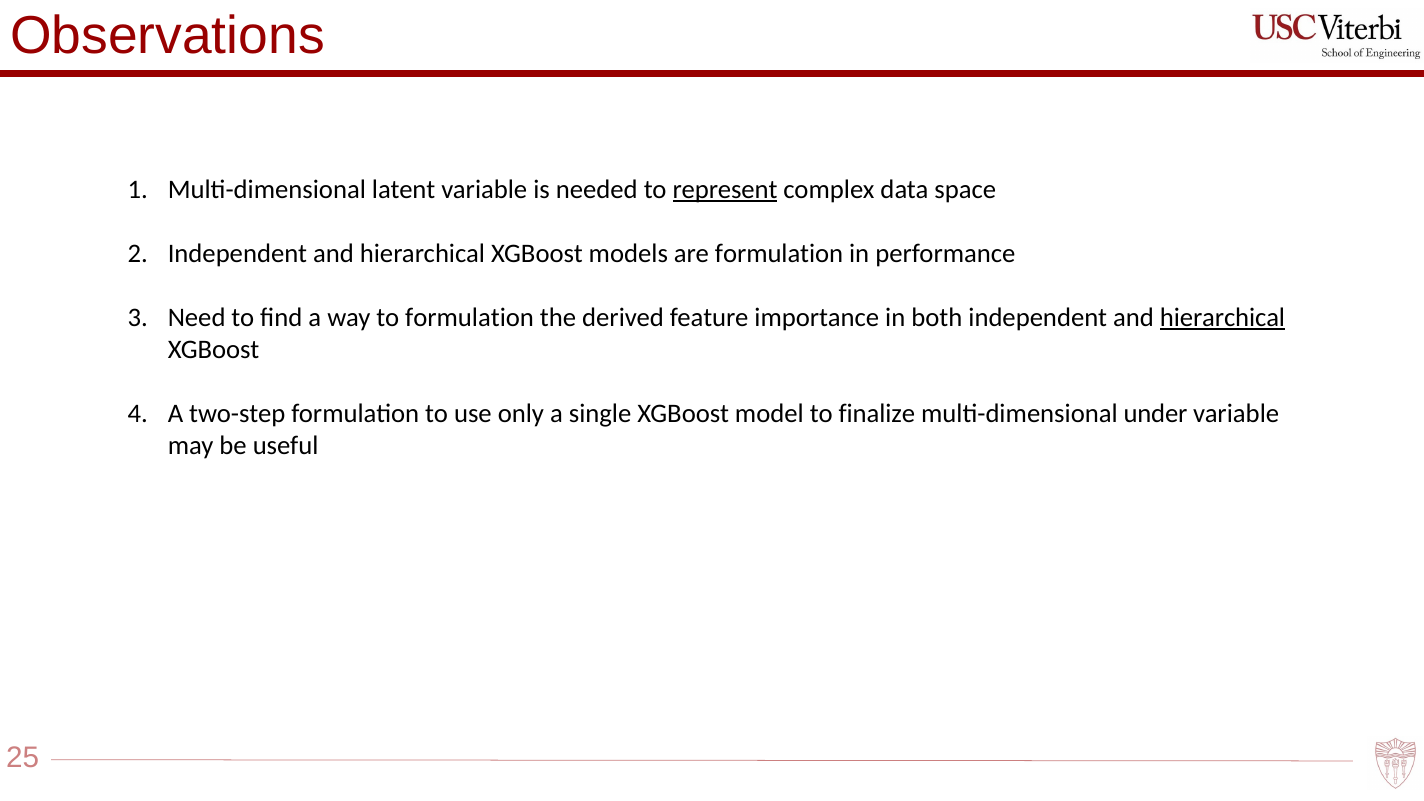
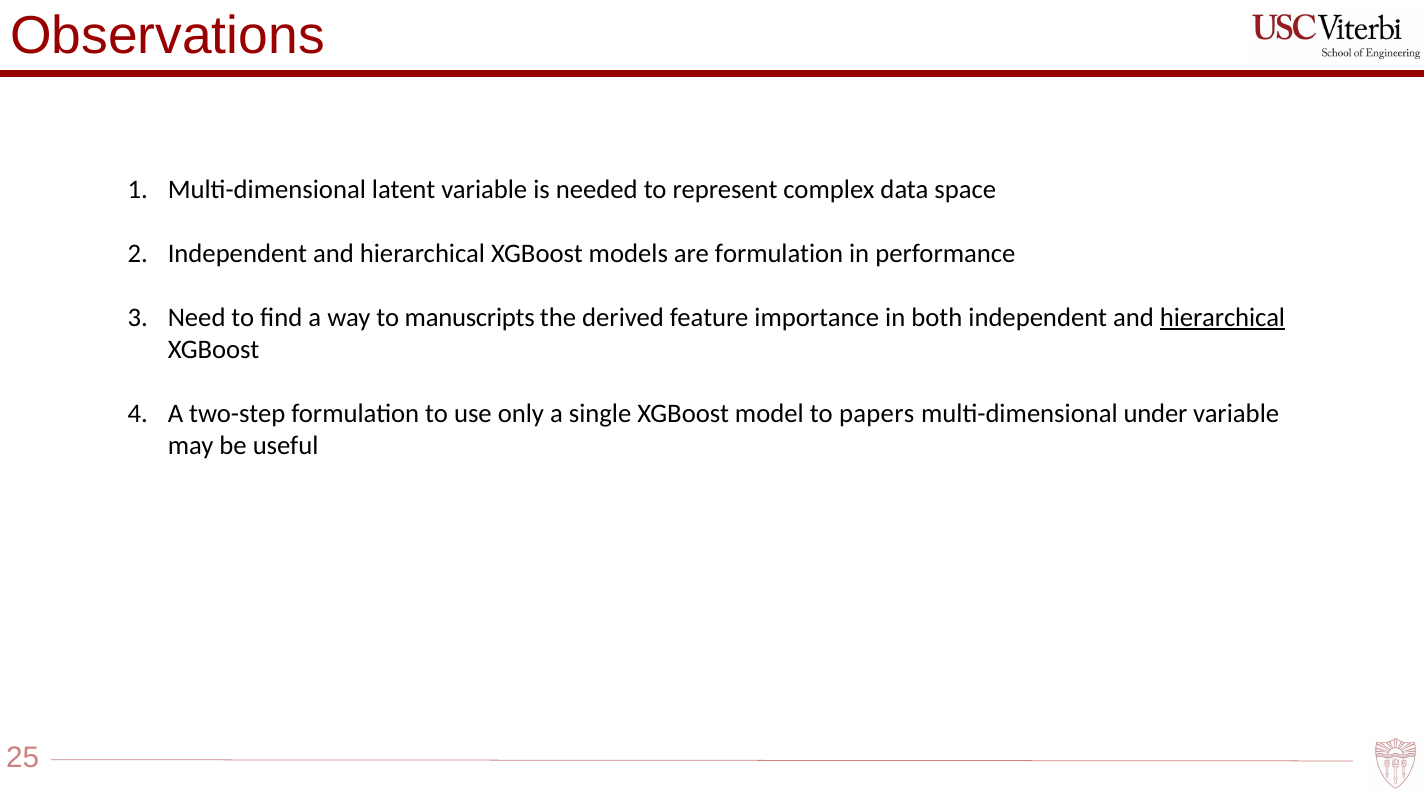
represent underline: present -> none (725, 190)
to formulation: formulation -> manuscripts (470, 318)
finalize: finalize -> papers (877, 414)
